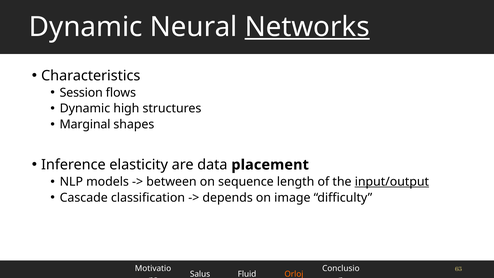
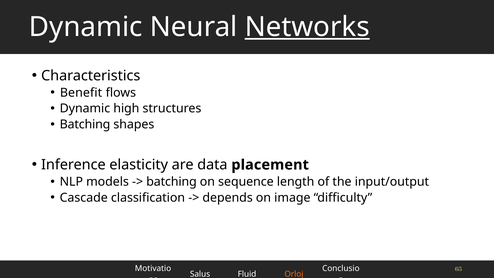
Session: Session -> Benefit (81, 93)
Marginal: Marginal -> Batching (85, 124)
between: between -> batching (172, 182)
input/output underline: present -> none (392, 182)
